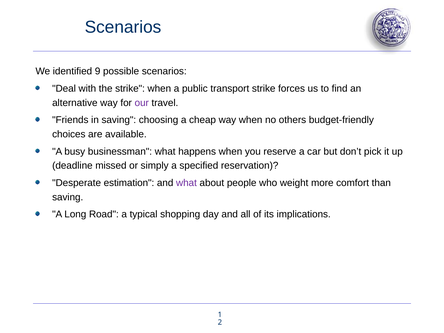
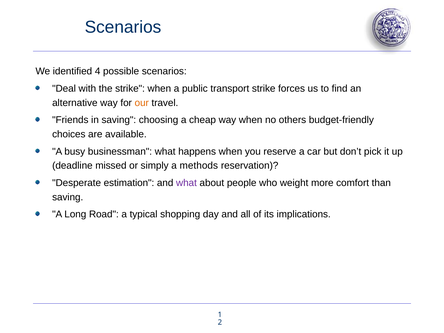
9: 9 -> 4 (98, 71)
our colour: purple -> orange (142, 103)
specified: specified -> methods (199, 166)
